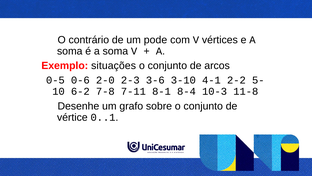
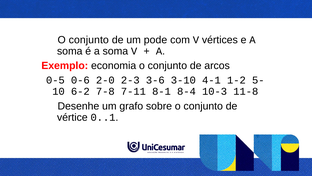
contrário: contrário -> conjunto (89, 40)
situações: situações -> economia (114, 66)
2-2: 2-2 -> 1-2 (236, 80)
